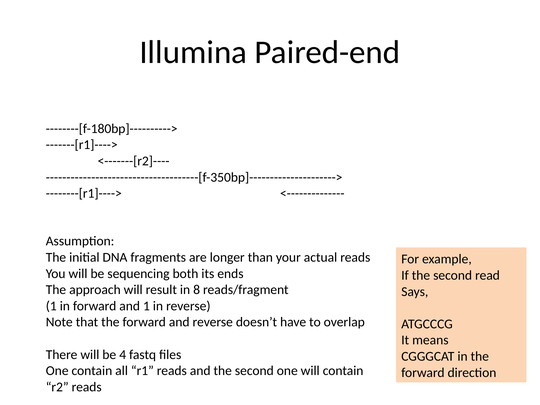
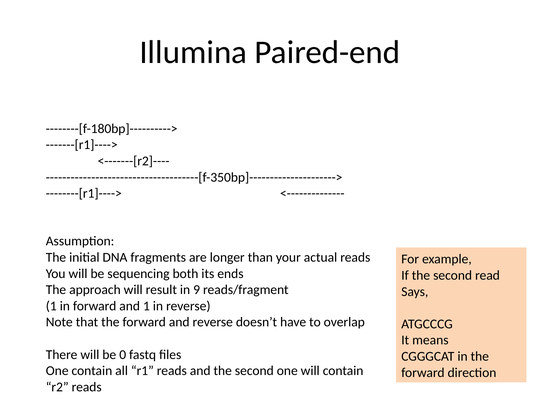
8: 8 -> 9 (197, 290)
4: 4 -> 0 (123, 355)
